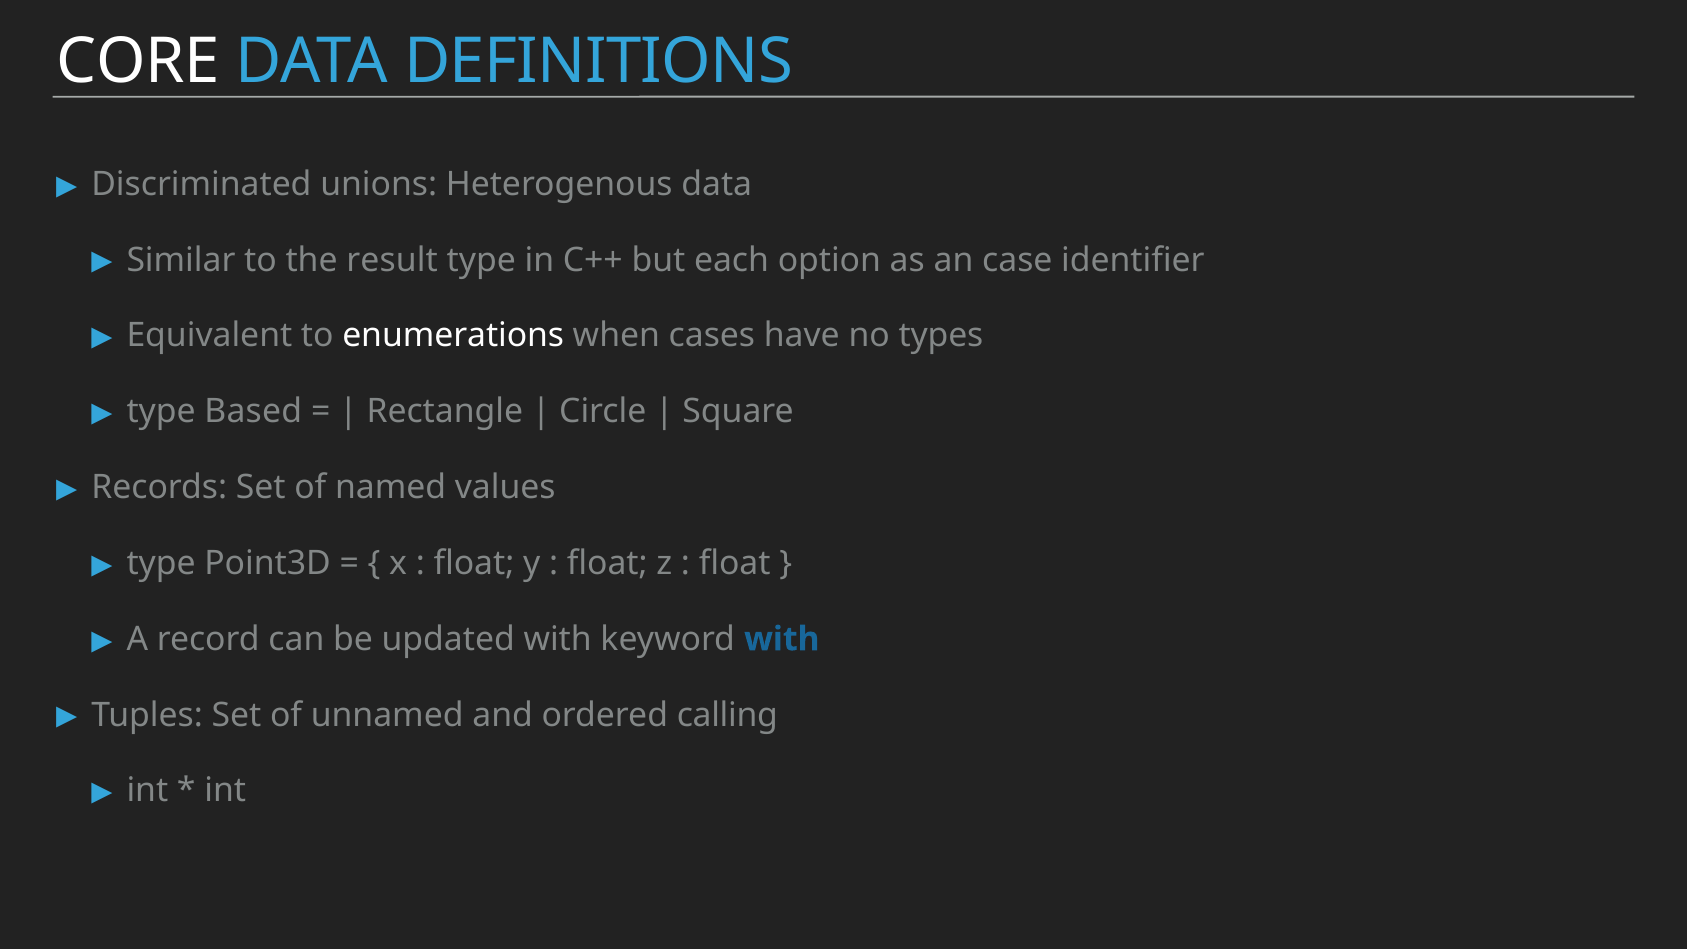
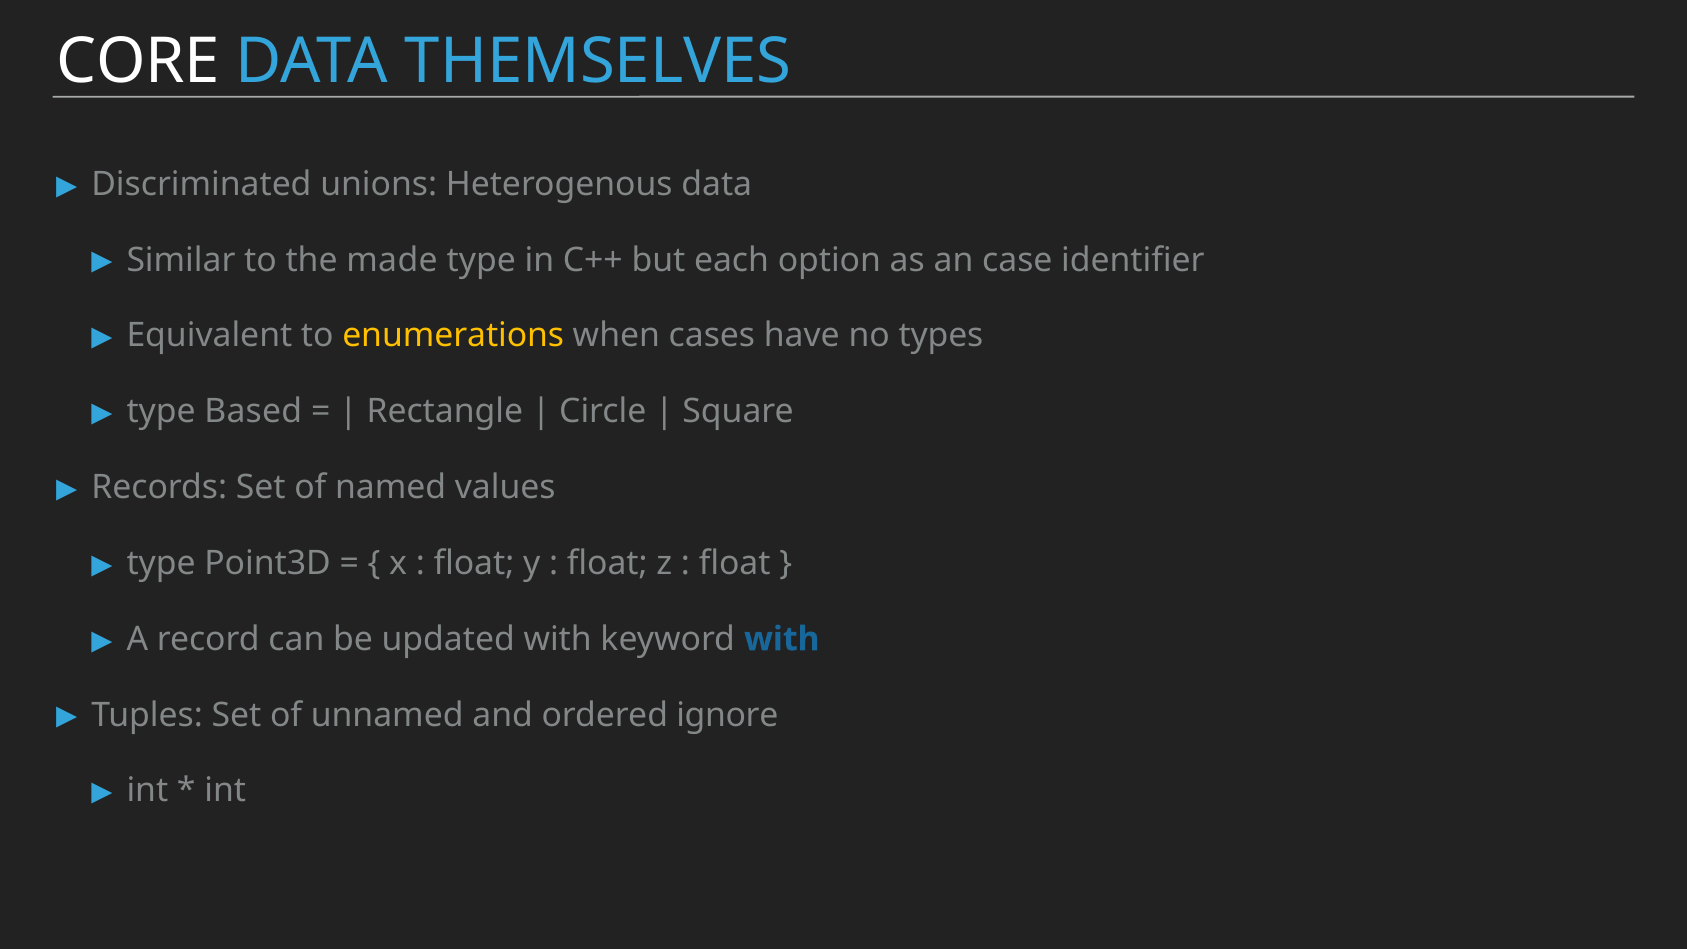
DEFINITIONS: DEFINITIONS -> THEMSELVES (598, 61)
result: result -> made (392, 260)
enumerations colour: white -> yellow (453, 336)
calling: calling -> ignore (727, 715)
